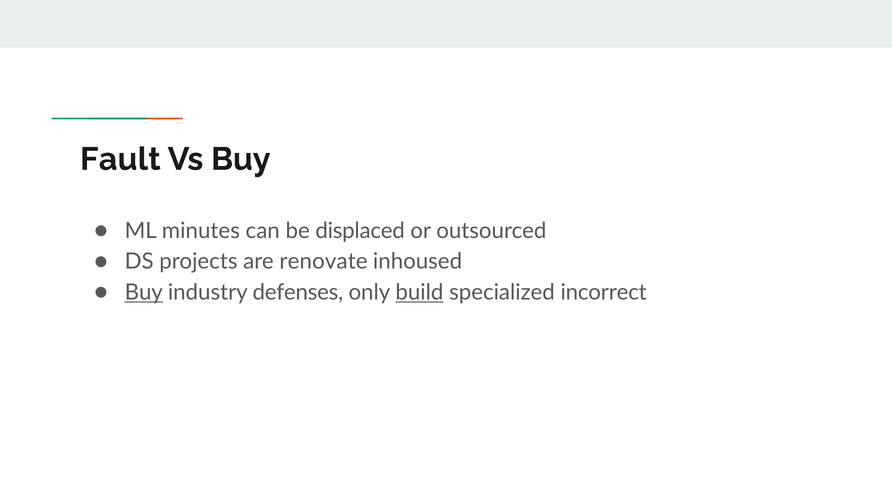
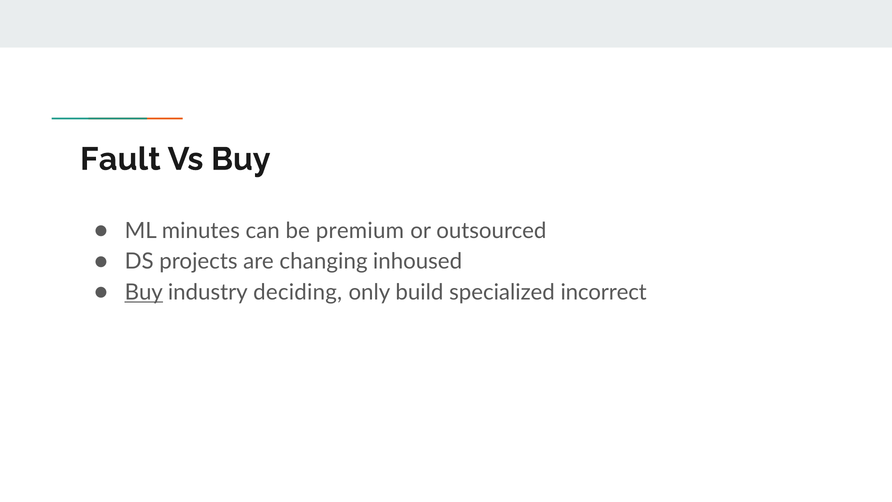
displaced: displaced -> premium (360, 231)
renovate: renovate -> changing (324, 261)
defenses: defenses -> deciding (298, 292)
build underline: present -> none (419, 292)
